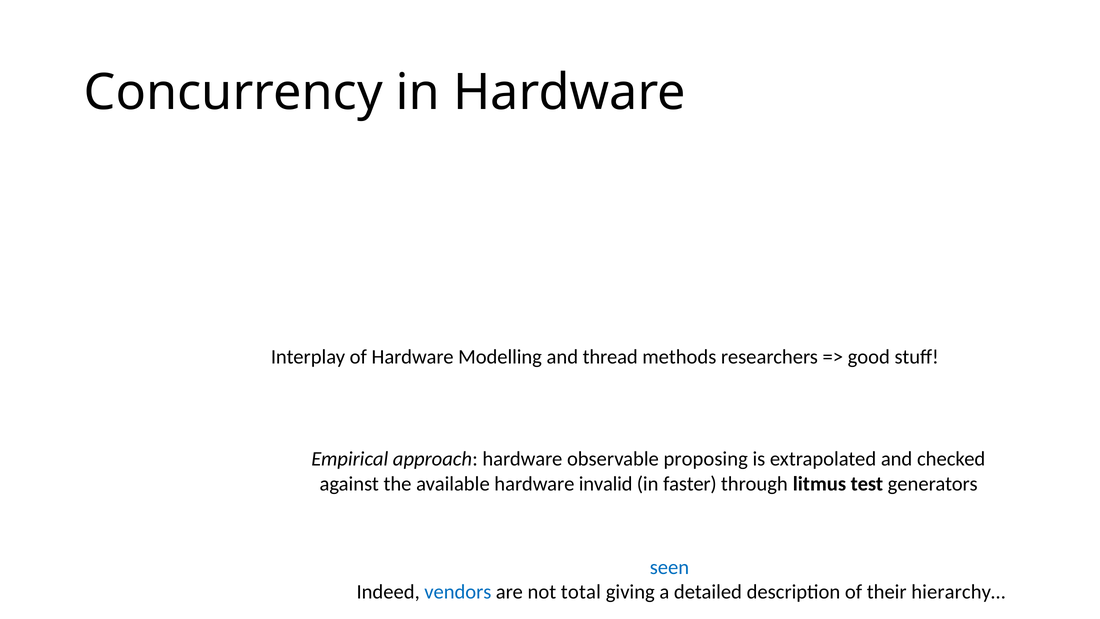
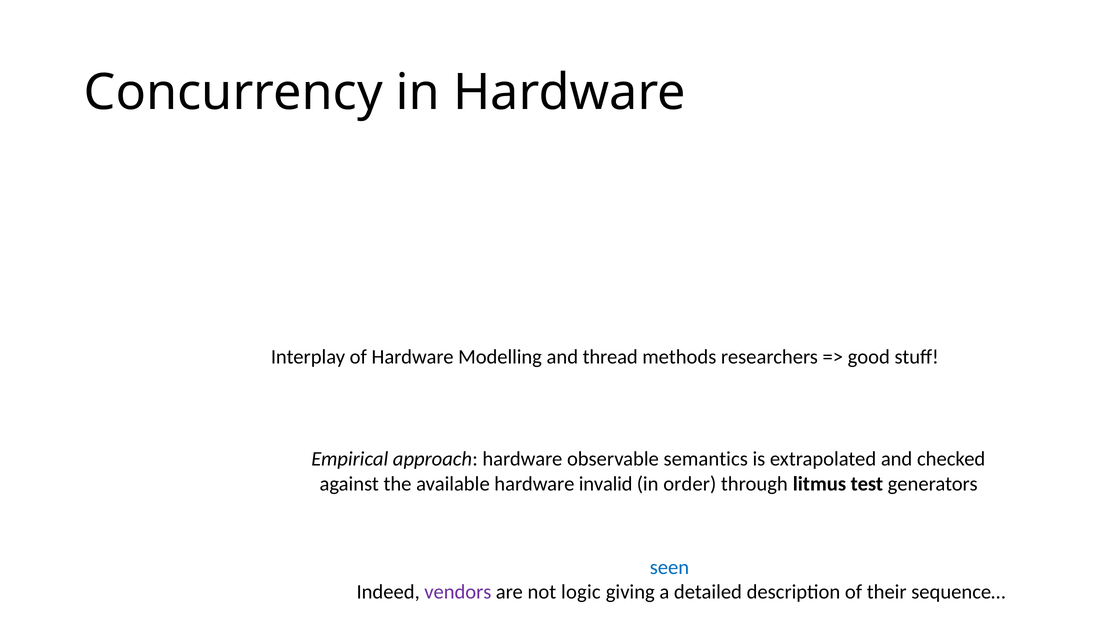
proposing: proposing -> semantics (706, 459)
faster: faster -> order (690, 484)
vendors colour: blue -> purple (458, 592)
total: total -> logic (581, 592)
hierarchy…: hierarchy… -> sequence… (958, 592)
